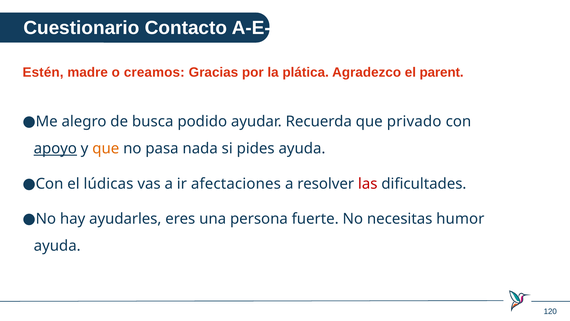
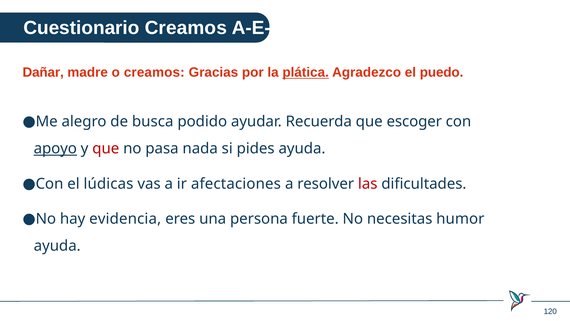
Cuestionario Contacto: Contacto -> Creamos (186, 28)
Estén: Estén -> Dañar (43, 72)
plática underline: none -> present (306, 72)
parent: parent -> puedo (442, 72)
privado: privado -> escoger (414, 121)
que colour: orange -> red (106, 149)
ayudarles: ayudarles -> evidencia (125, 218)
